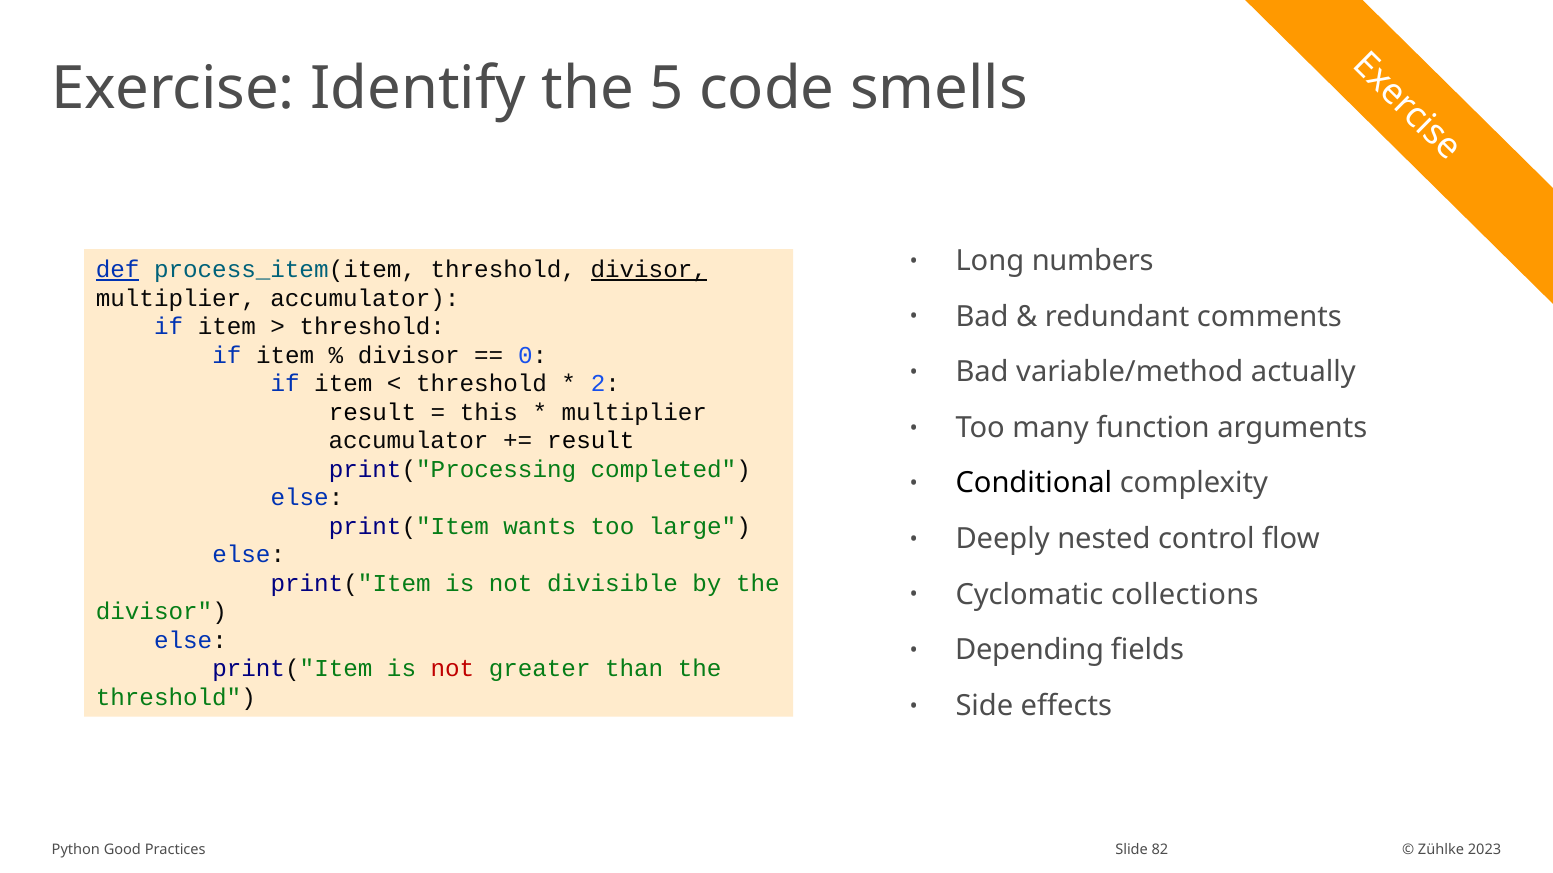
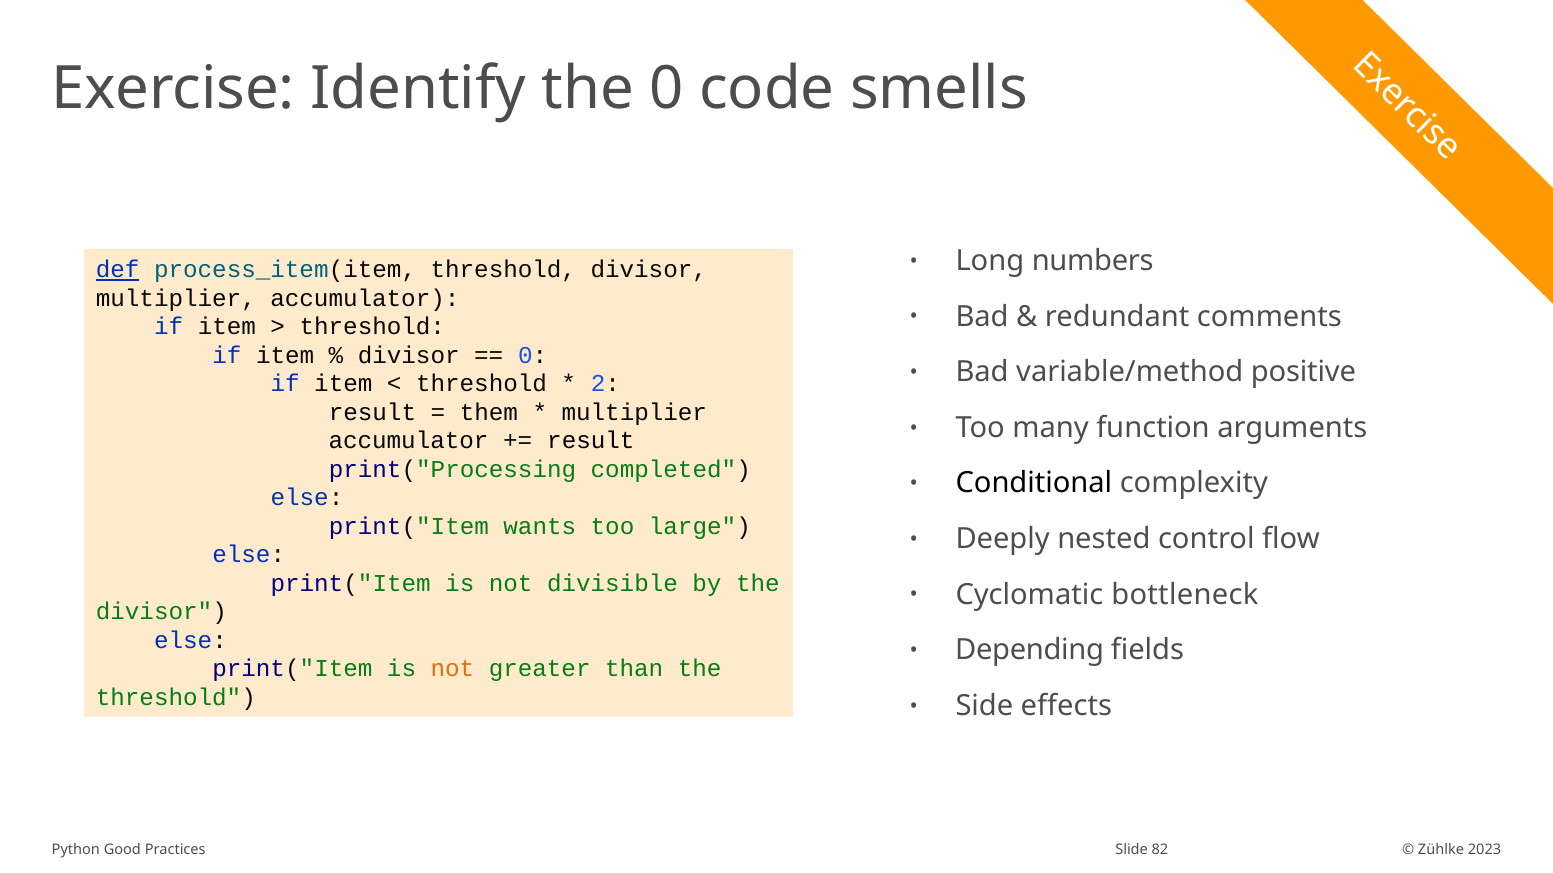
the 5: 5 -> 0 (666, 88)
divisor underline: present -> none (649, 270)
actually: actually -> positive (1303, 372)
this: this -> them (489, 412)
collections: collections -> bottleneck (1185, 595)
not colour: red -> orange (452, 669)
